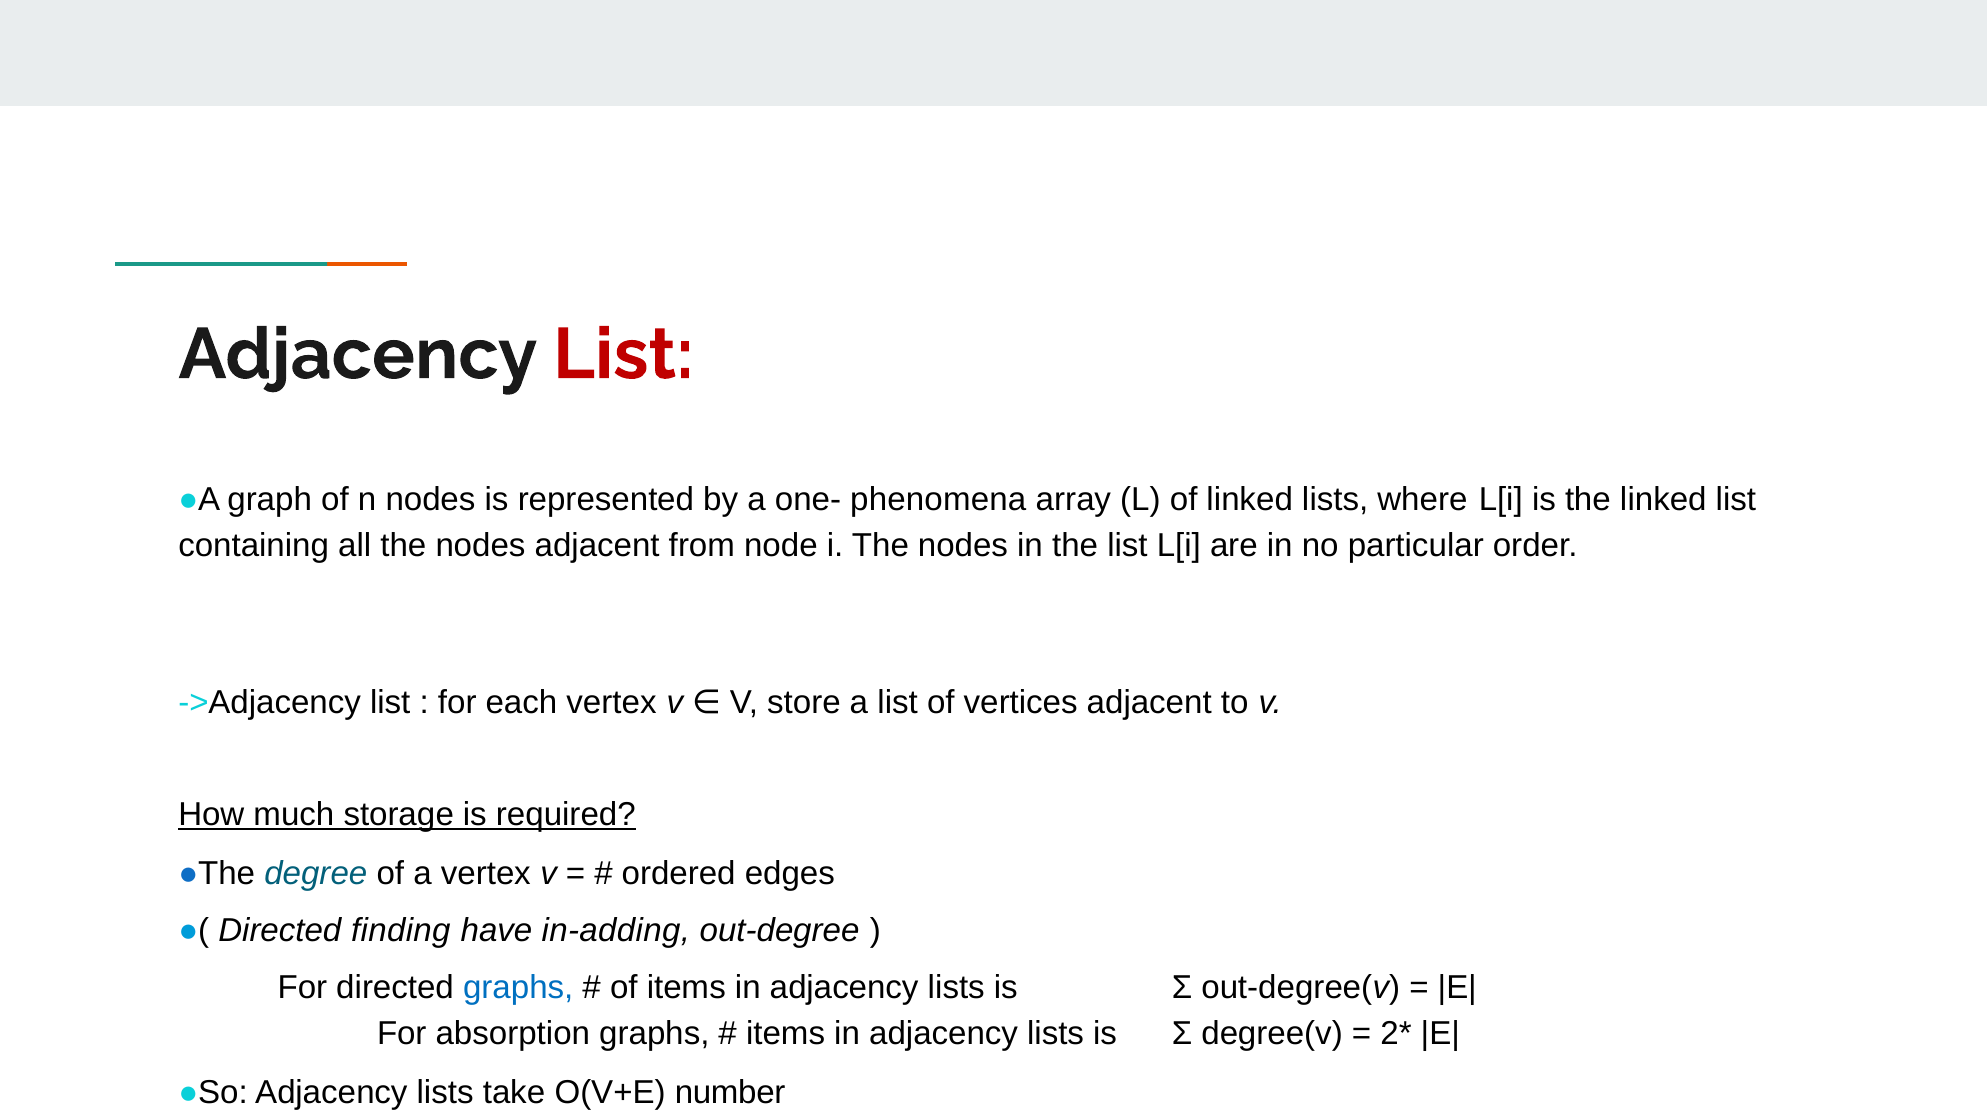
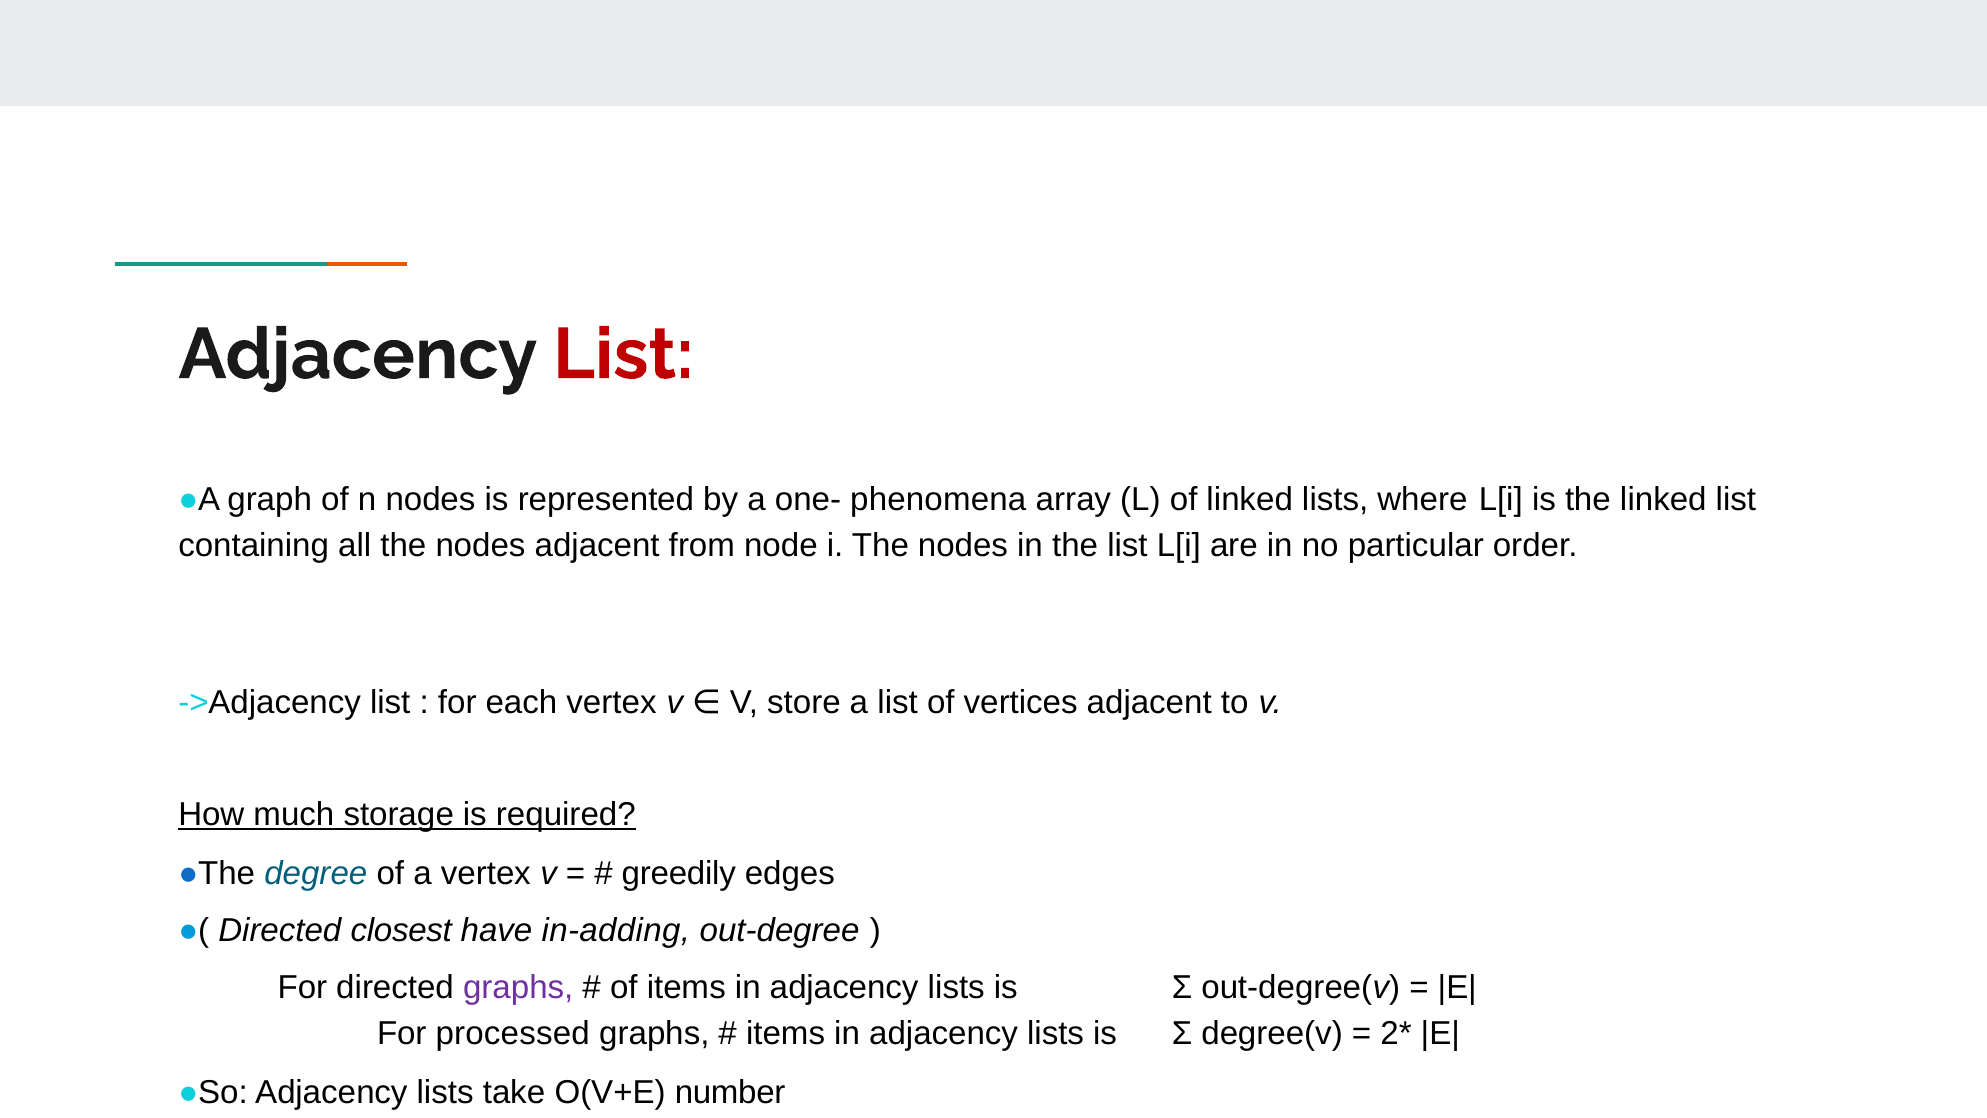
ordered: ordered -> greedily (679, 874)
finding: finding -> closest (401, 931)
graphs colour: blue -> purple (518, 987)
absorption: absorption -> processed (513, 1033)
